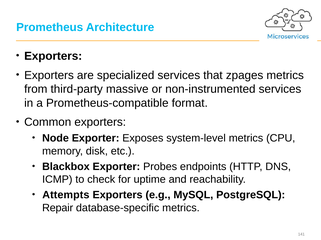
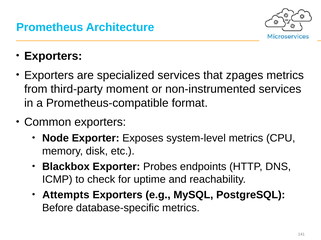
massive: massive -> moment (127, 89)
Repair: Repair -> Before (58, 208)
